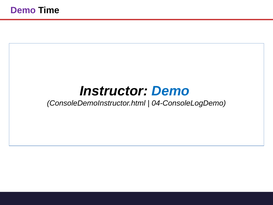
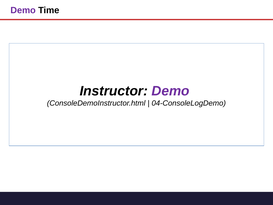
Demo colour: blue -> purple (171, 91)
